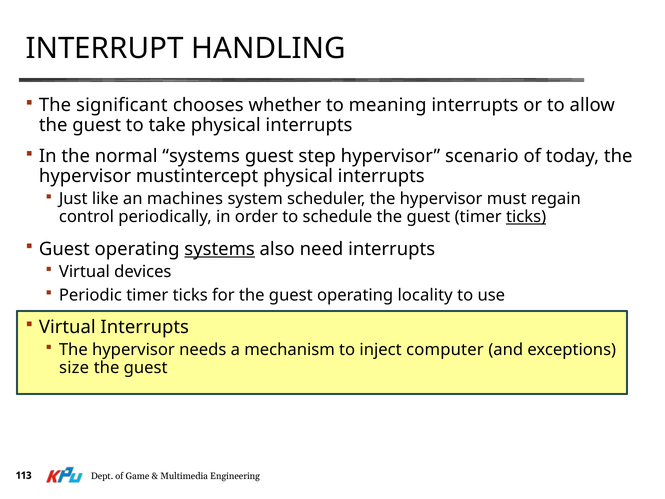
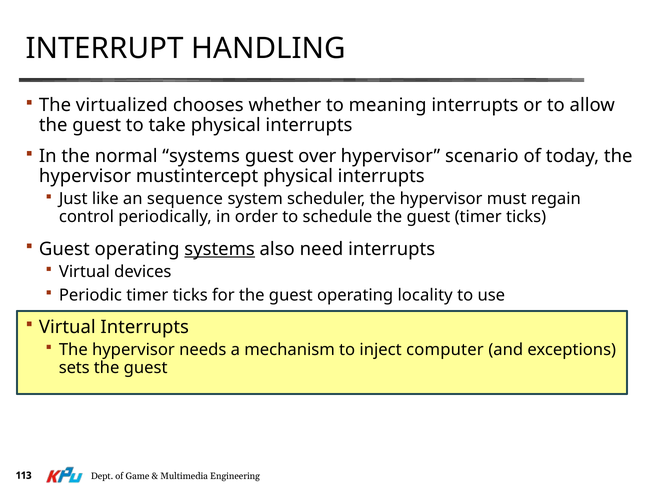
significant: significant -> virtualized (122, 105)
step: step -> over (317, 156)
machines: machines -> sequence (185, 199)
ticks underline: present -> none (526, 217)
size: size -> sets (74, 367)
